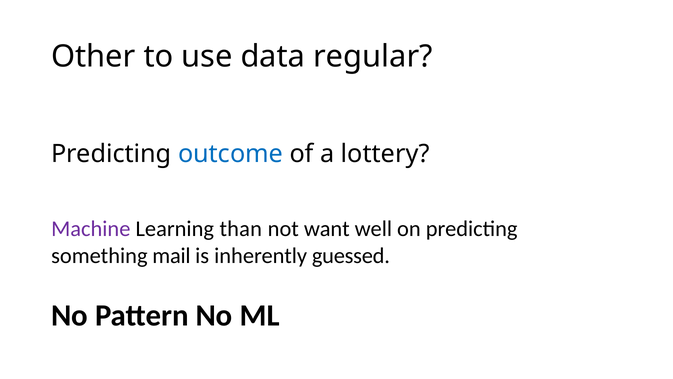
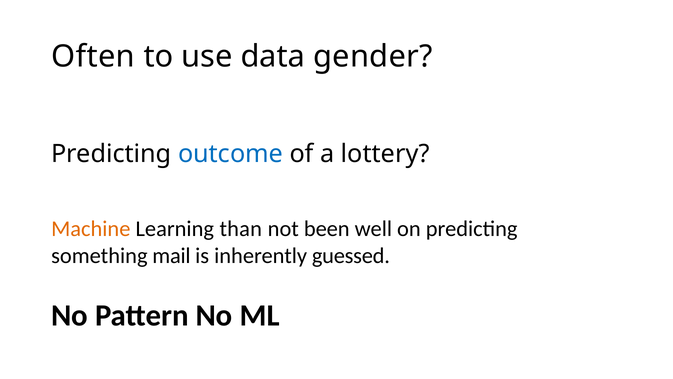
Other: Other -> Often (93, 57)
regular: regular -> gender (373, 57)
Machine colour: purple -> orange (91, 229)
want: want -> been (327, 229)
